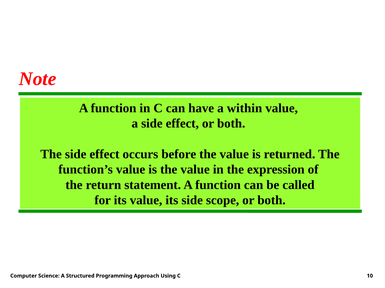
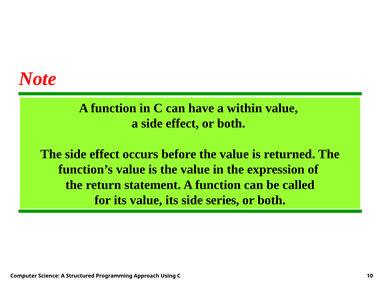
scope: scope -> series (223, 201)
